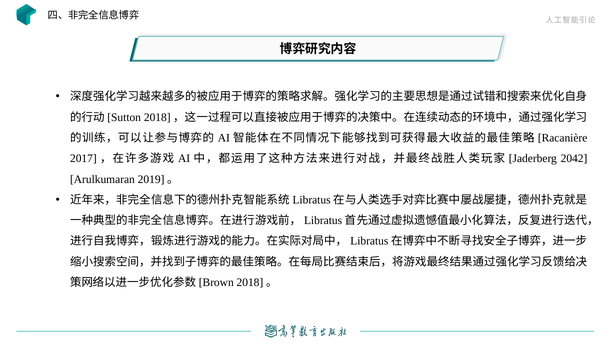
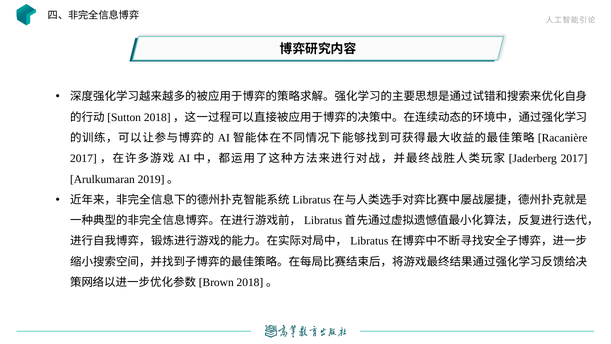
2042: 2042 -> 2017 (574, 158)
